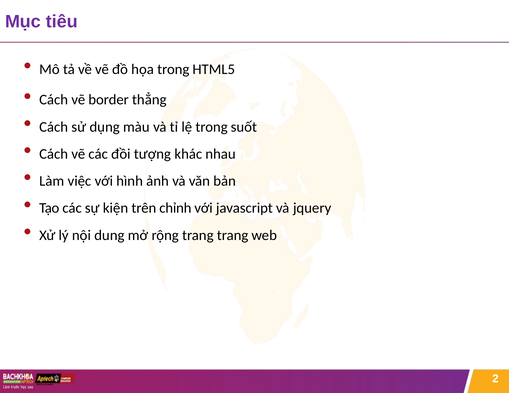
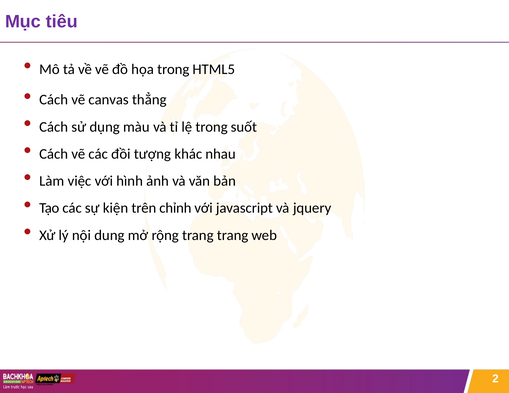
border: border -> canvas (109, 100)
